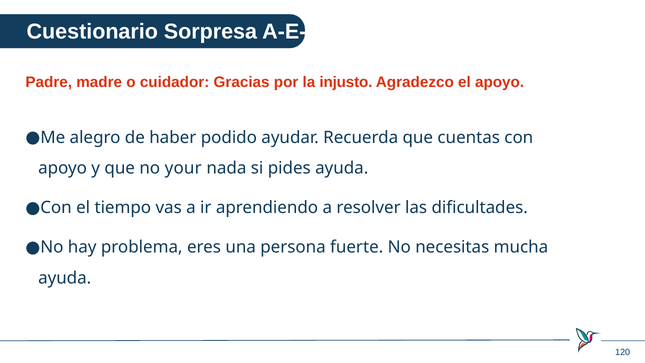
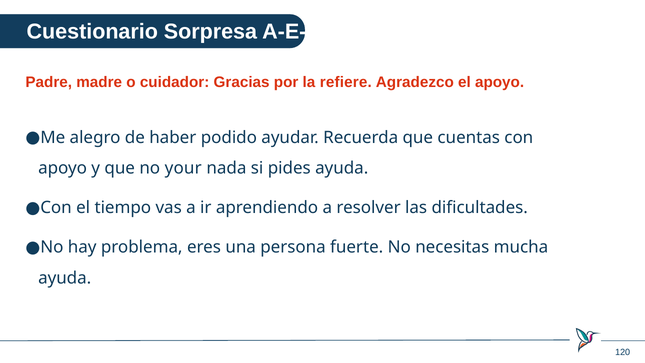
injusto: injusto -> refiere (346, 82)
